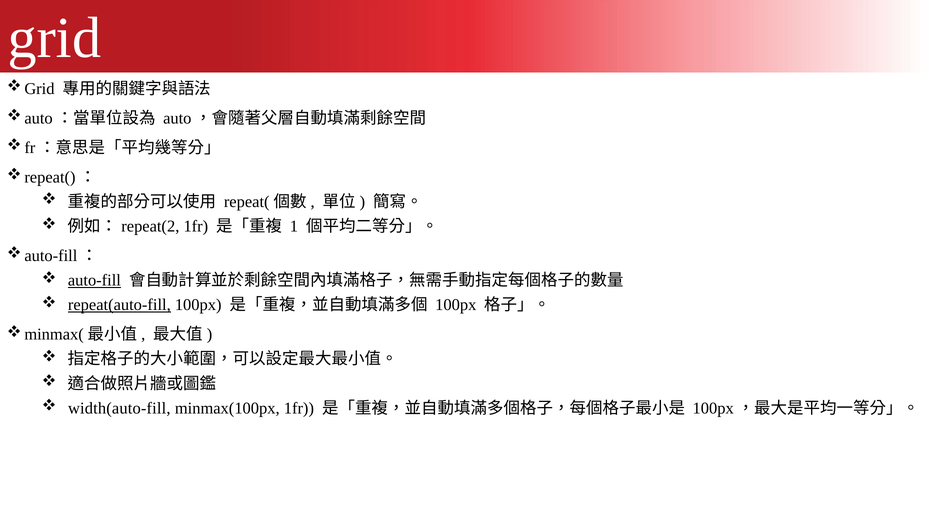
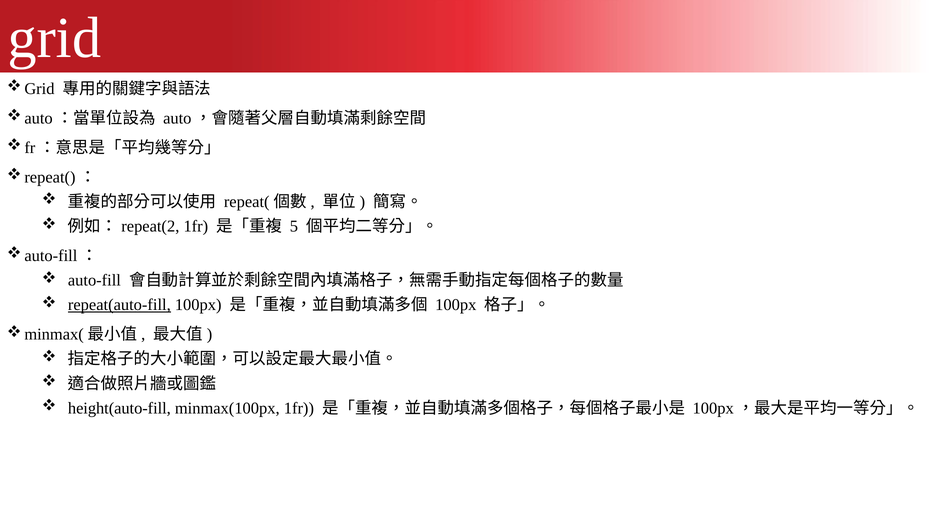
1: 1 -> 5 (294, 226)
auto-fill underline: present -> none (94, 280)
width(auto-fill: width(auto-fill -> height(auto-fill (119, 408)
